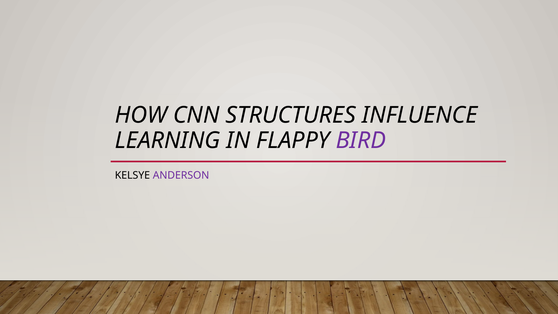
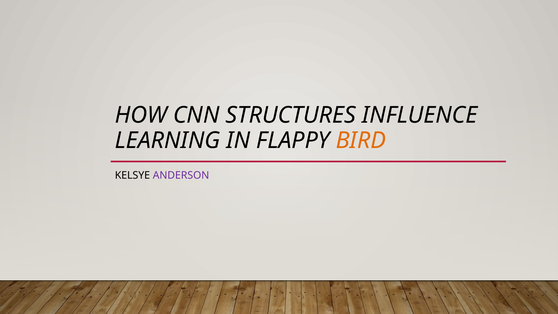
BIRD colour: purple -> orange (361, 140)
